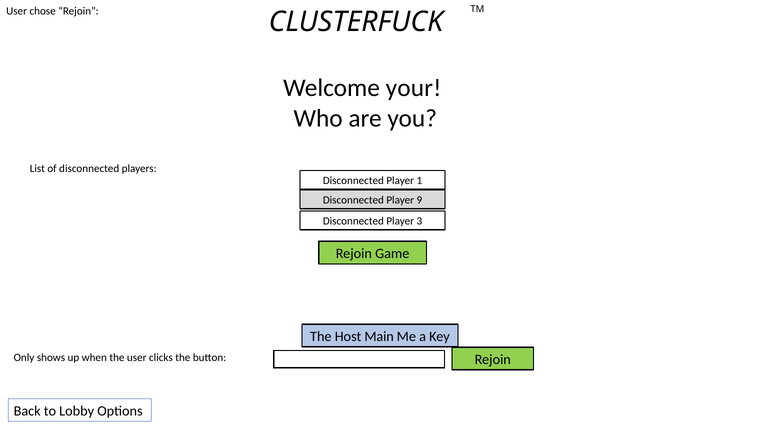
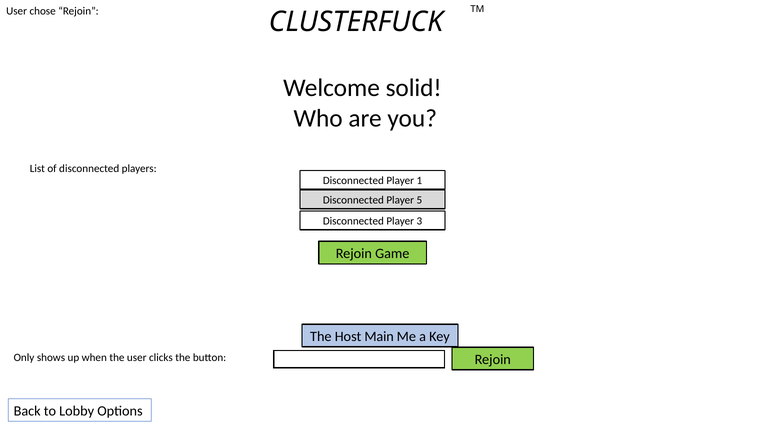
your: your -> solid (414, 88)
9: 9 -> 5 (419, 200)
